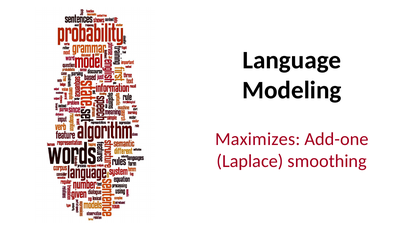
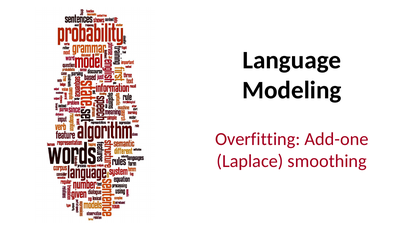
Maximizes: Maximizes -> Overfitting (258, 139)
